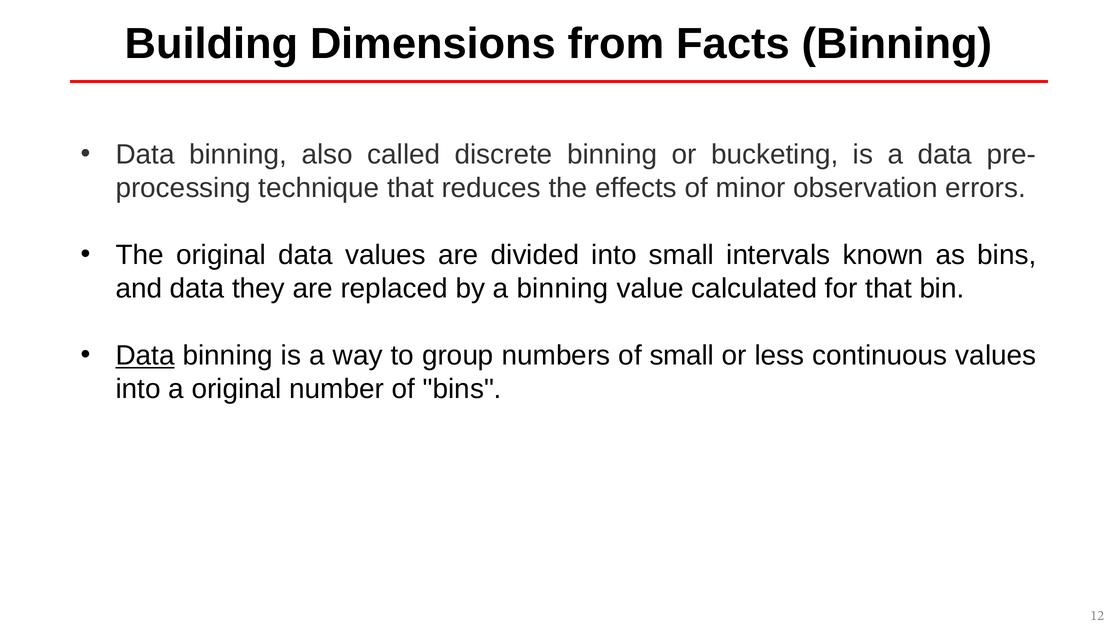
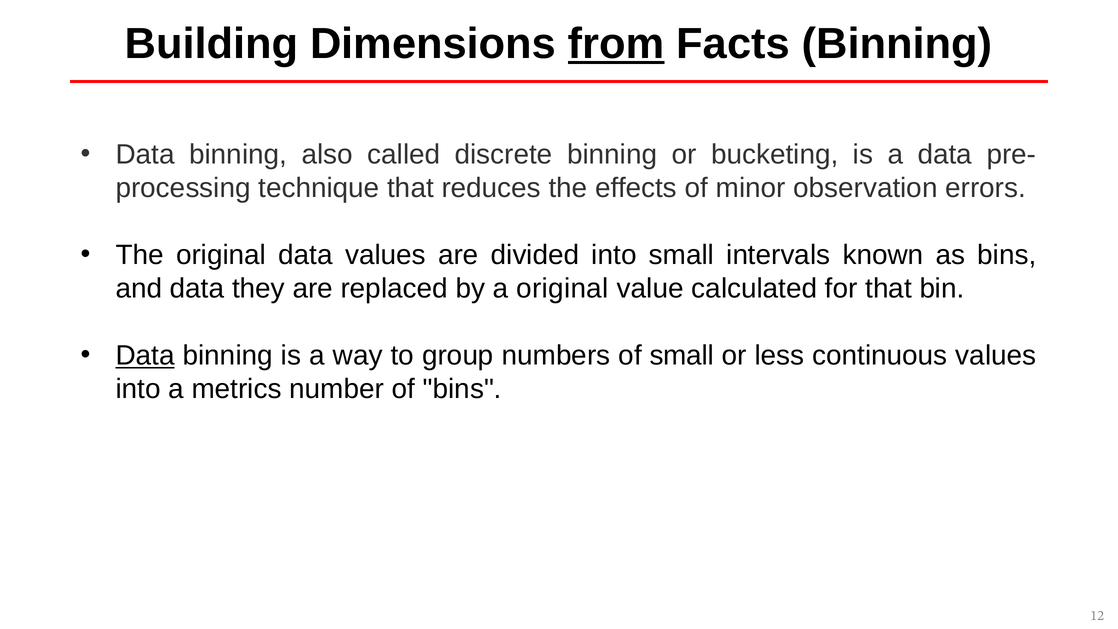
from underline: none -> present (616, 44)
a binning: binning -> original (562, 289)
a original: original -> metrics (237, 389)
